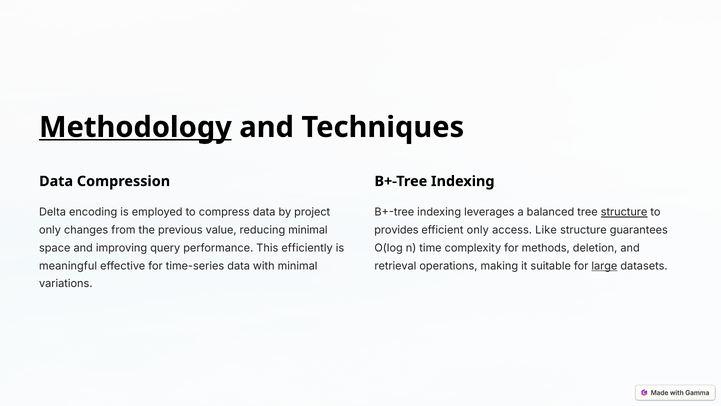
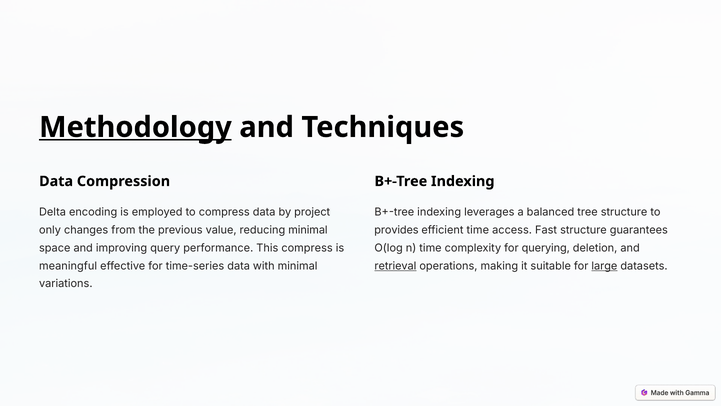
structure underline: present -> none (624, 212)
efficient only: only -> time (478, 230)
Like: Like -> Fast (546, 230)
This efficiently: efficiently -> compress (307, 248)
methods: methods -> querying (546, 248)
retrieval underline: none -> present (395, 266)
